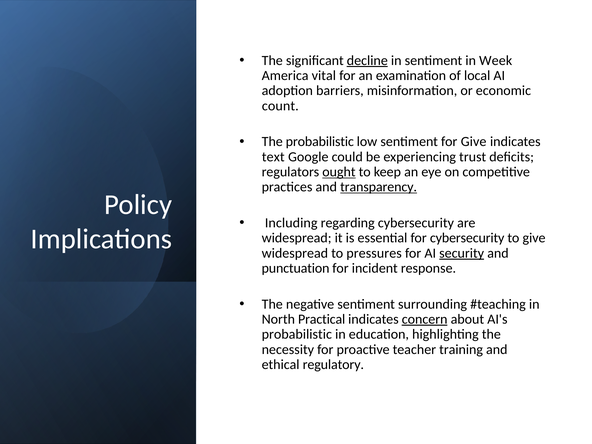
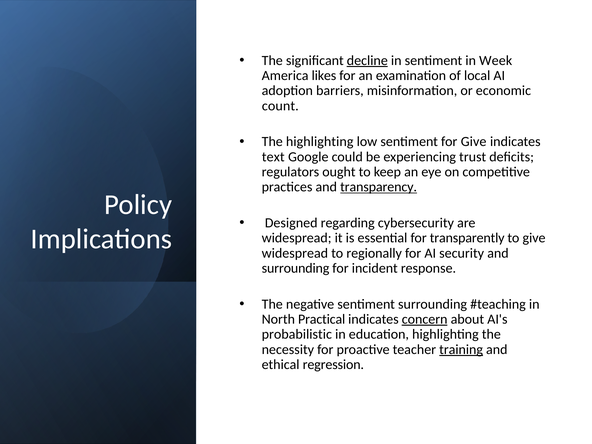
vital: vital -> likes (324, 76)
The probabilistic: probabilistic -> highlighting (320, 142)
ought underline: present -> none (339, 172)
Including: Including -> Designed (291, 223)
for cybersecurity: cybersecurity -> transparently (467, 238)
pressures: pressures -> regionally (374, 253)
security underline: present -> none (462, 253)
punctuation: punctuation -> surrounding (296, 268)
training underline: none -> present (461, 349)
regulatory: regulatory -> regression (333, 365)
